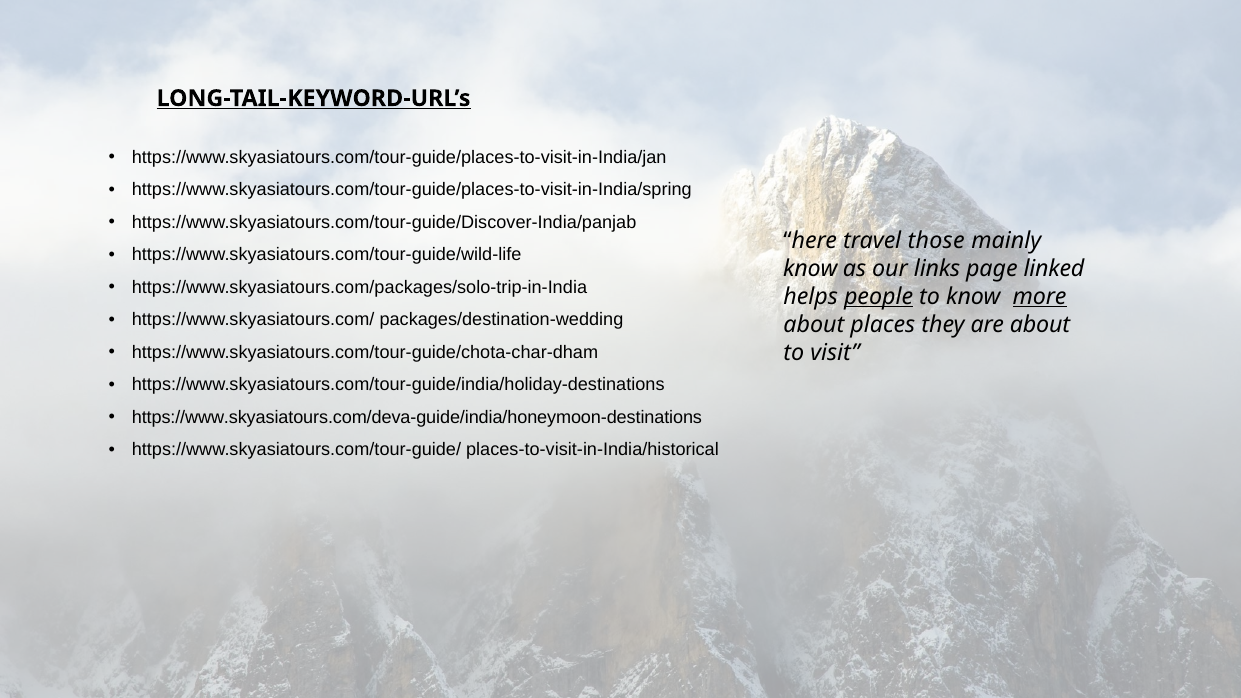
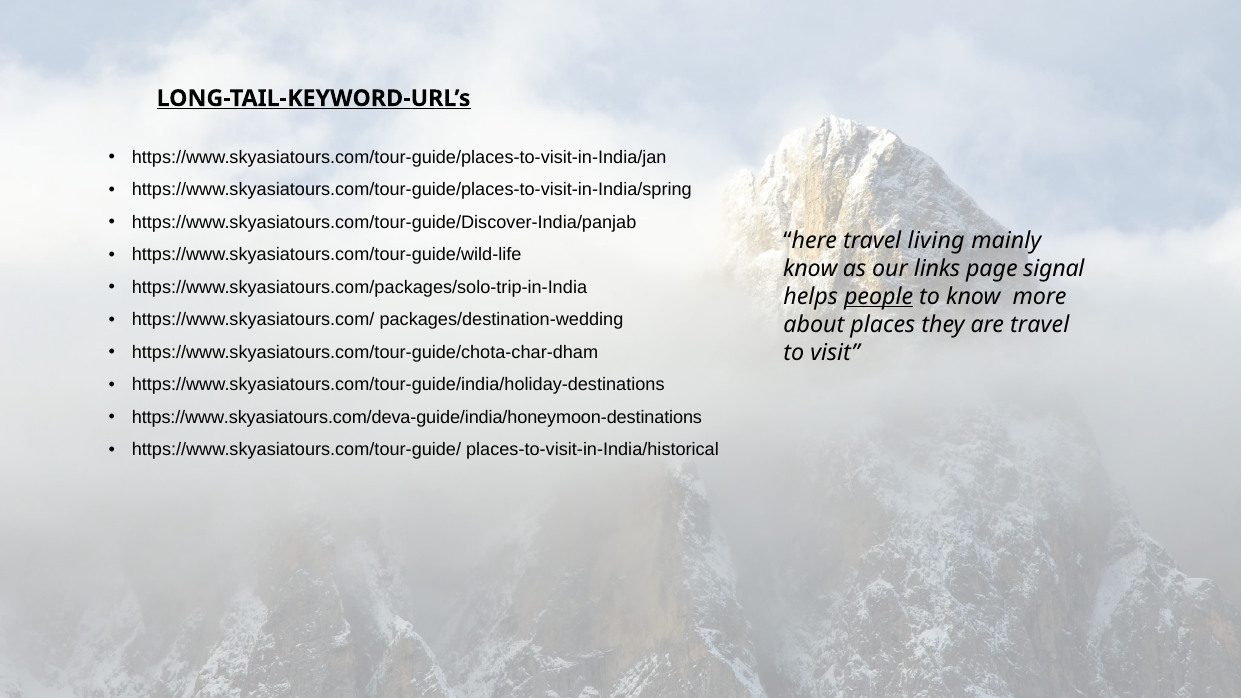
those: those -> living (936, 241)
linked: linked -> signal (1054, 269)
more underline: present -> none (1040, 297)
are about: about -> travel (1040, 325)
